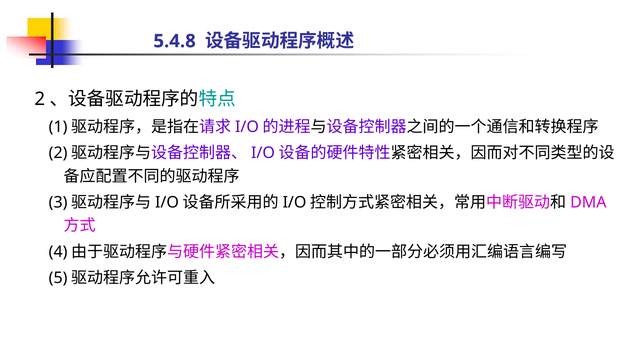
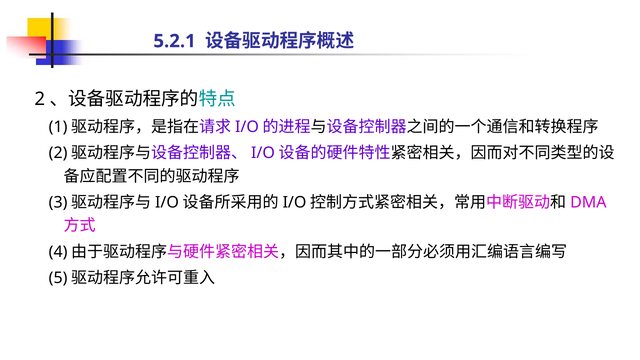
5.4.8: 5.4.8 -> 5.2.1 (175, 41)
